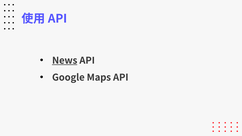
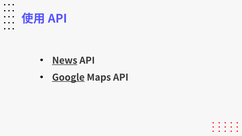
Google underline: none -> present (68, 78)
